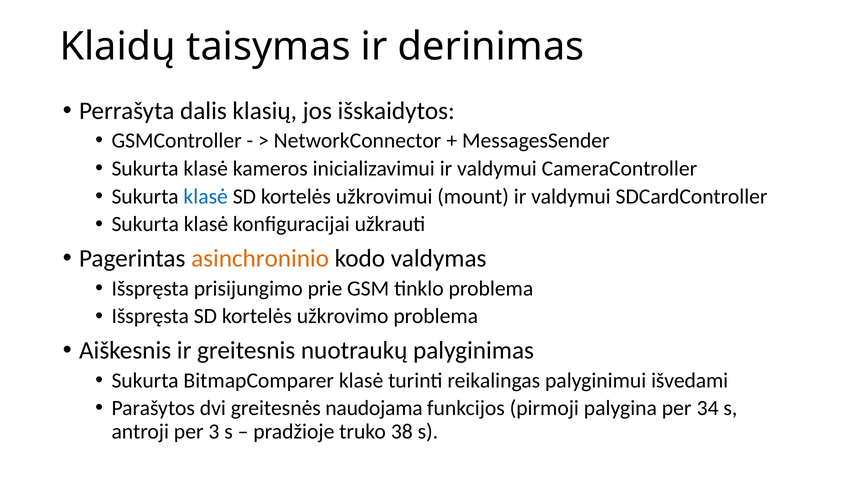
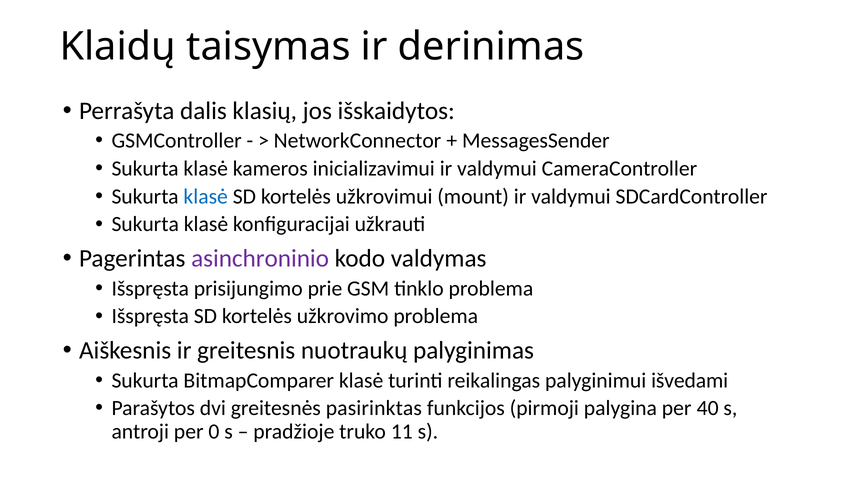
asinchroninio colour: orange -> purple (260, 259)
naudojama: naudojama -> pasirinktas (374, 408)
34: 34 -> 40 (708, 408)
3: 3 -> 0 (214, 432)
38: 38 -> 11 (402, 432)
